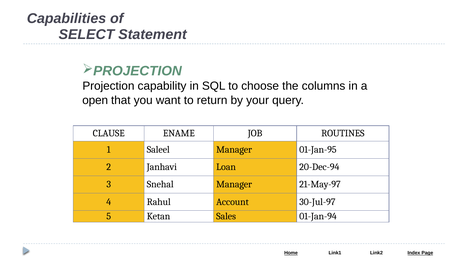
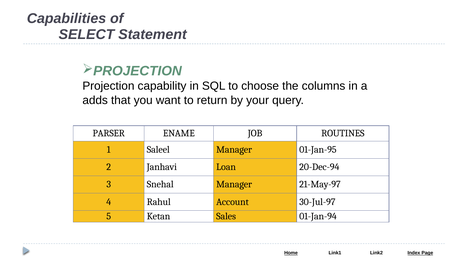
open: open -> adds (95, 100)
CLAUSE: CLAUSE -> PARSER (109, 133)
